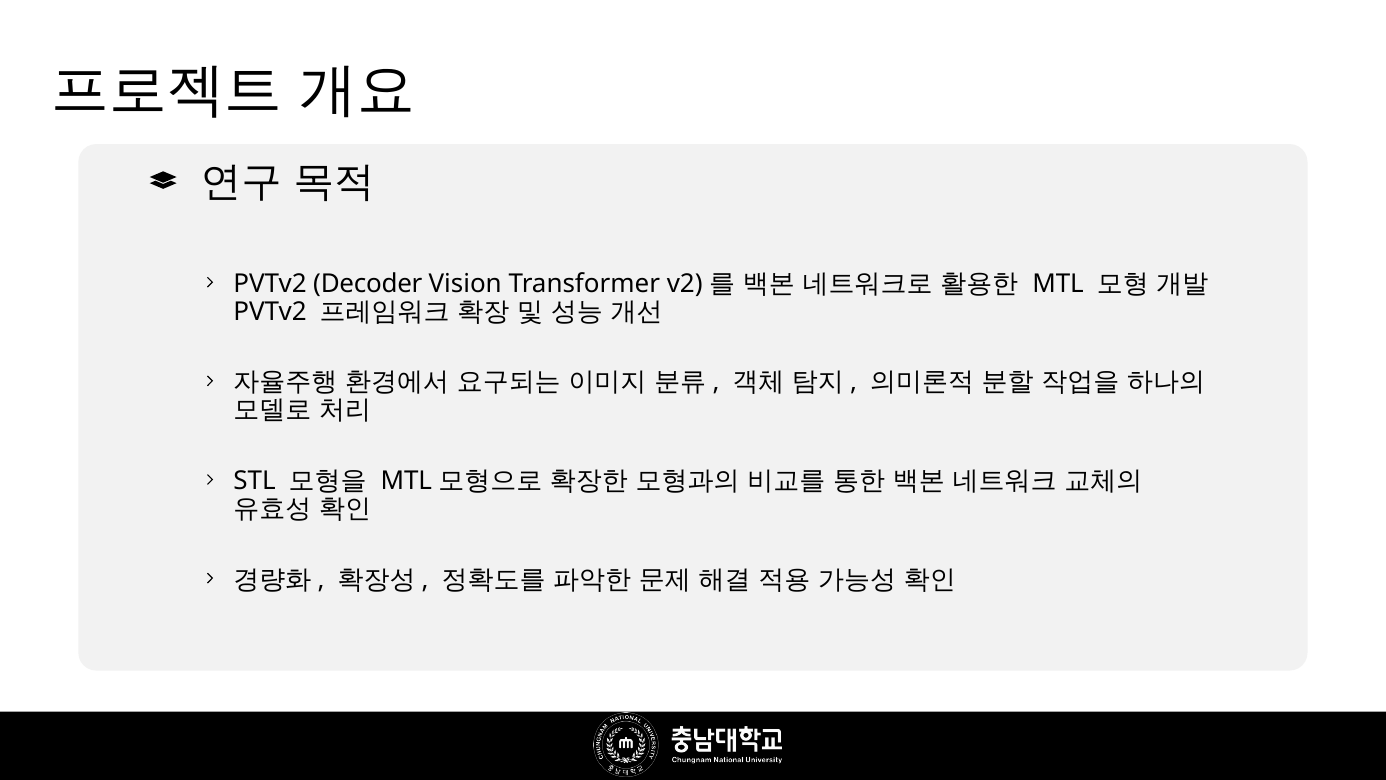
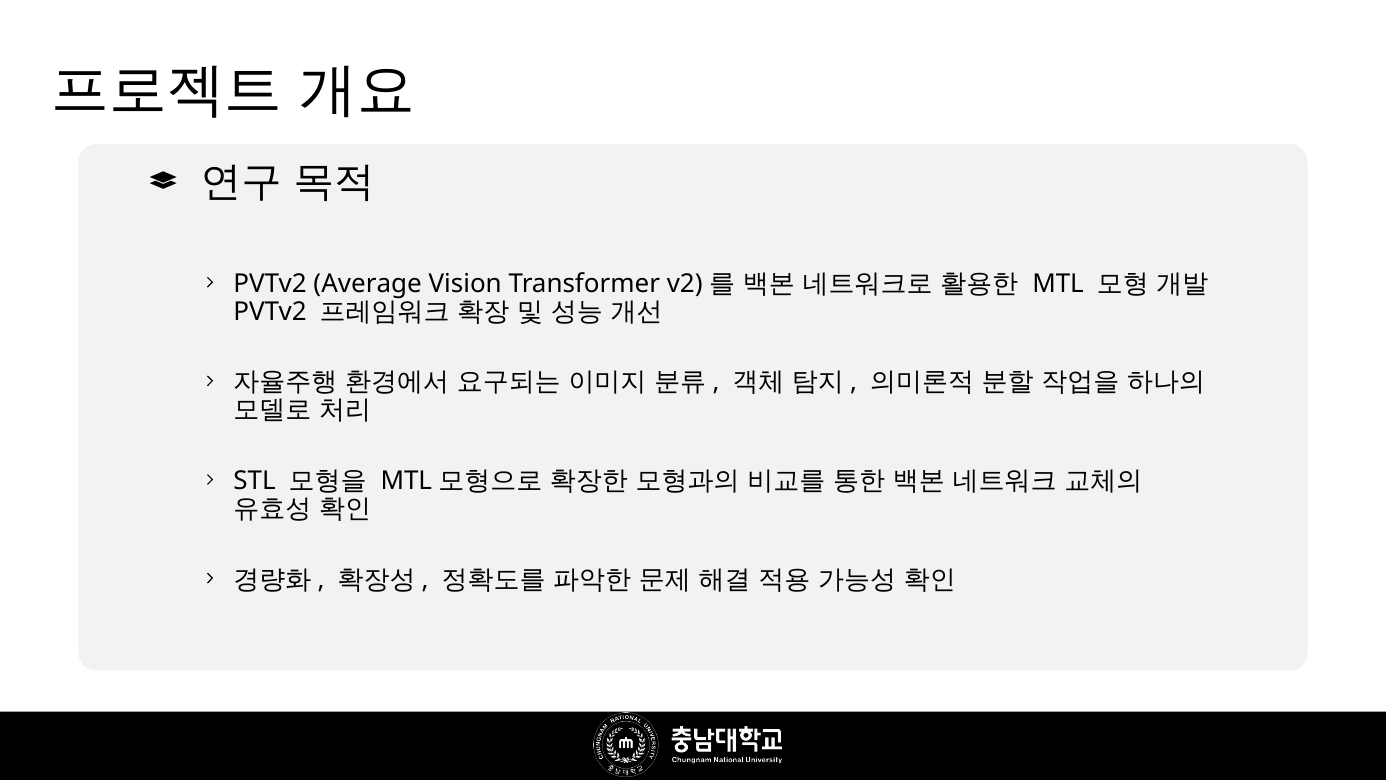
Decoder: Decoder -> Average (368, 283)
